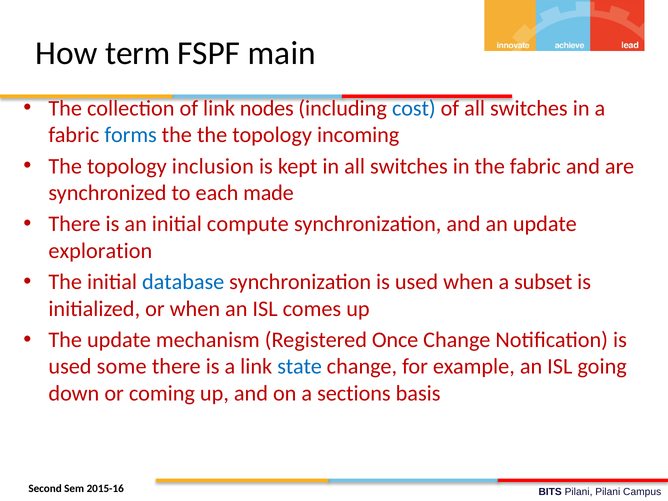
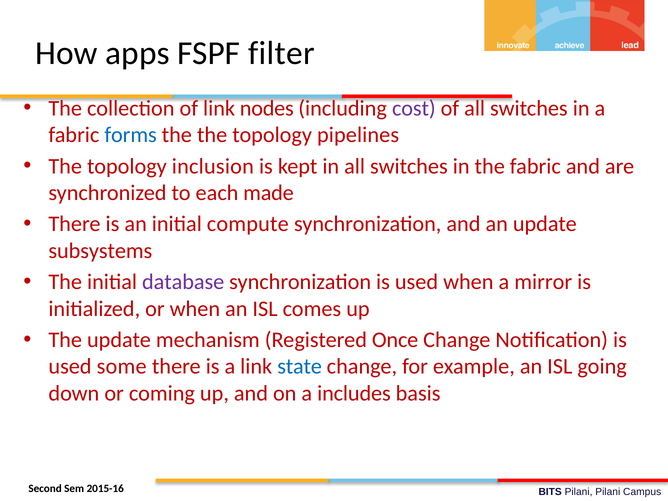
term: term -> apps (137, 53)
main: main -> filter (282, 53)
cost colour: blue -> purple (414, 108)
incoming: incoming -> pipelines (358, 135)
exploration: exploration -> subsystems (100, 251)
database colour: blue -> purple (183, 282)
subset: subset -> mirror (543, 282)
sections: sections -> includes (354, 393)
